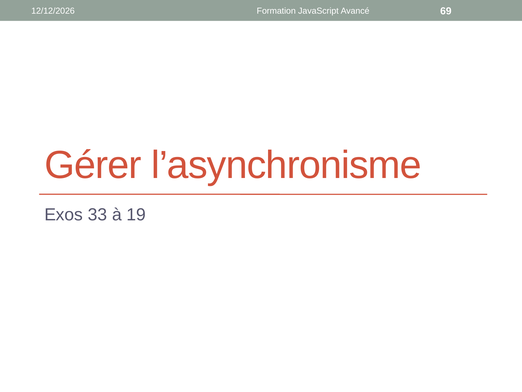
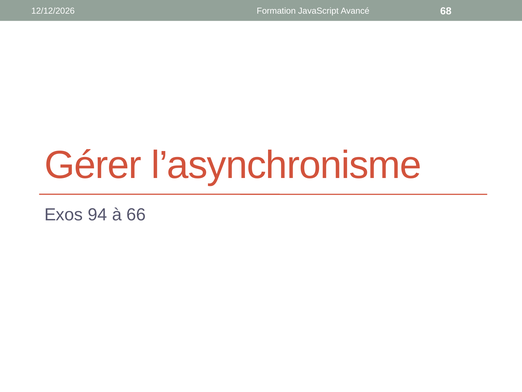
69: 69 -> 68 (446, 11)
33: 33 -> 94 (98, 214)
19: 19 -> 66 (136, 214)
